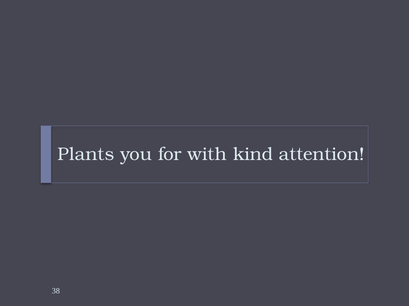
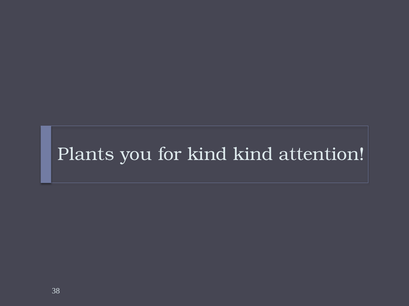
for with: with -> kind (207, 155)
